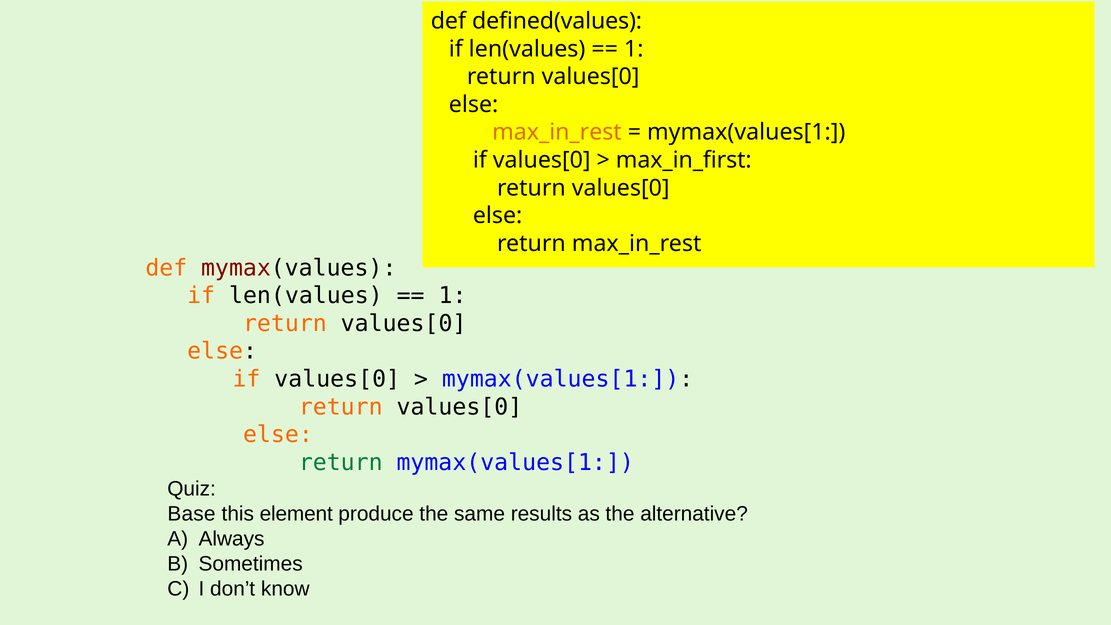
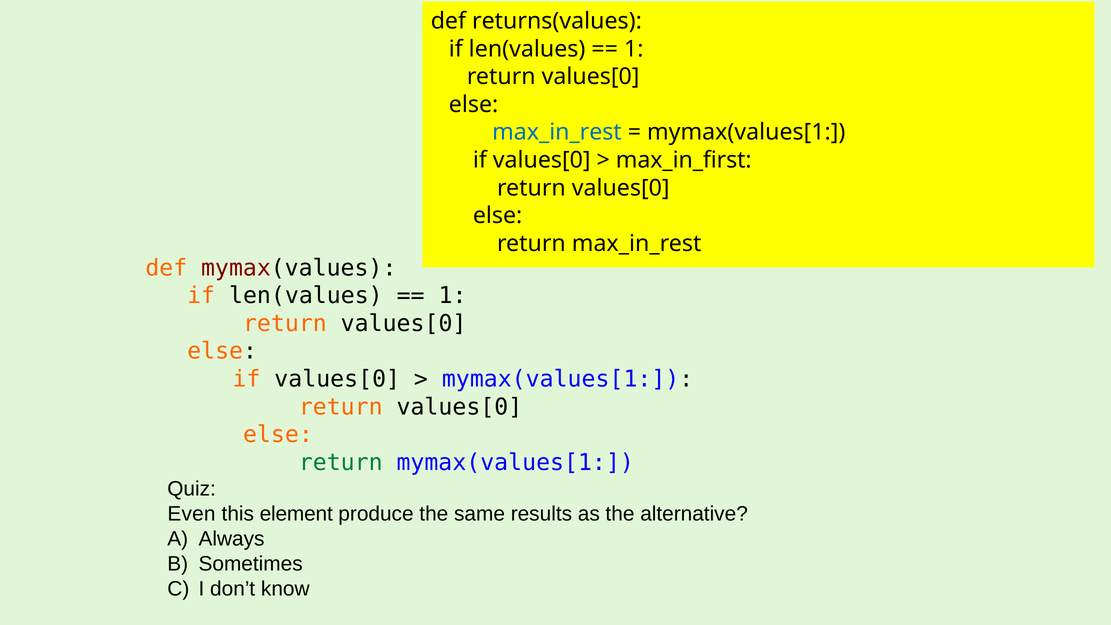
defined(values: defined(values -> returns(values (557, 21)
max_in_rest colour: orange -> blue (557, 132)
Base: Base -> Even (192, 514)
